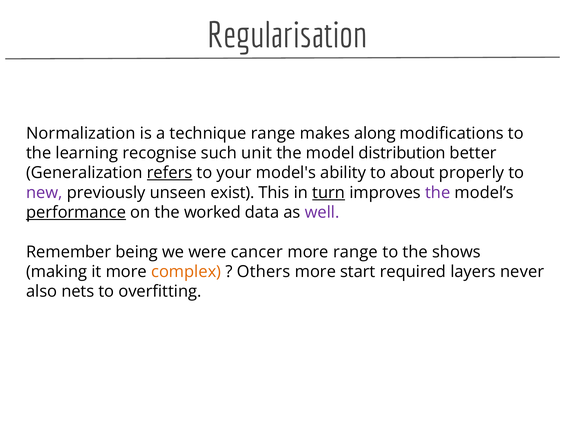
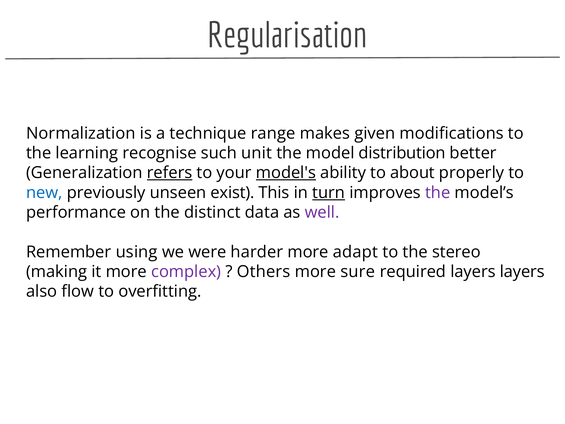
along: along -> given (375, 133)
model's underline: none -> present (286, 173)
new colour: purple -> blue (44, 192)
performance underline: present -> none (76, 212)
worked: worked -> distinct (212, 212)
being: being -> using (137, 252)
cancer: cancer -> harder (257, 252)
more range: range -> adapt (355, 252)
shows: shows -> stereo (456, 252)
complex colour: orange -> purple (186, 272)
start: start -> sure (358, 272)
layers never: never -> layers (522, 272)
nets: nets -> flow (78, 291)
